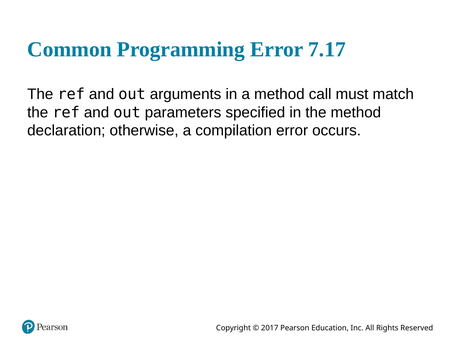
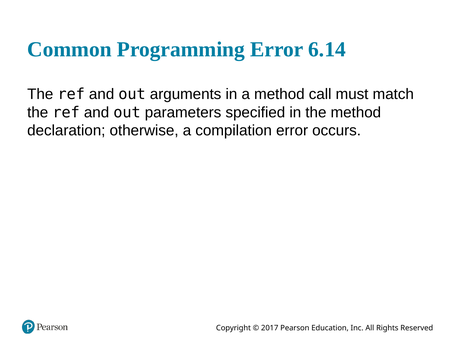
7.17: 7.17 -> 6.14 (327, 49)
